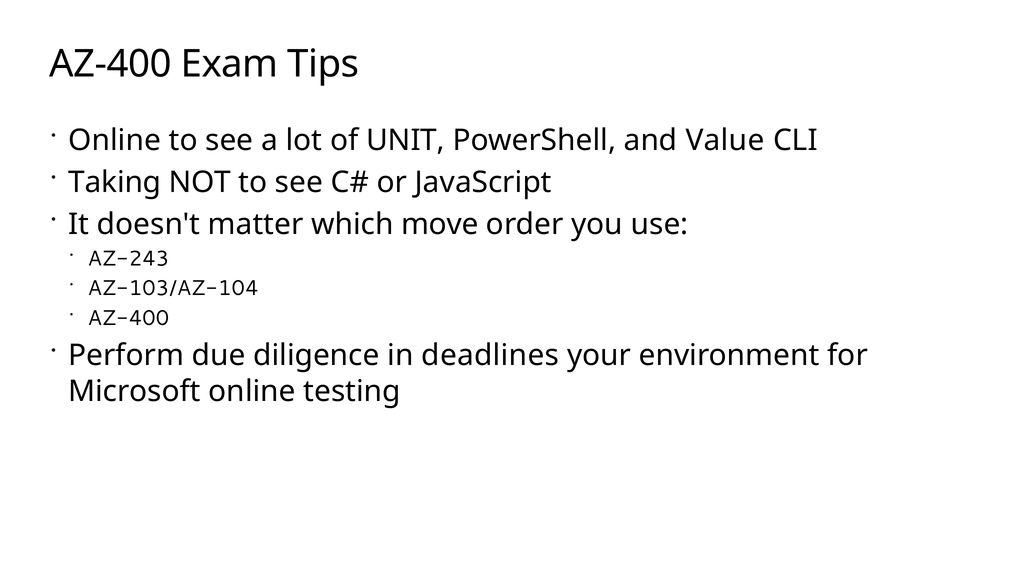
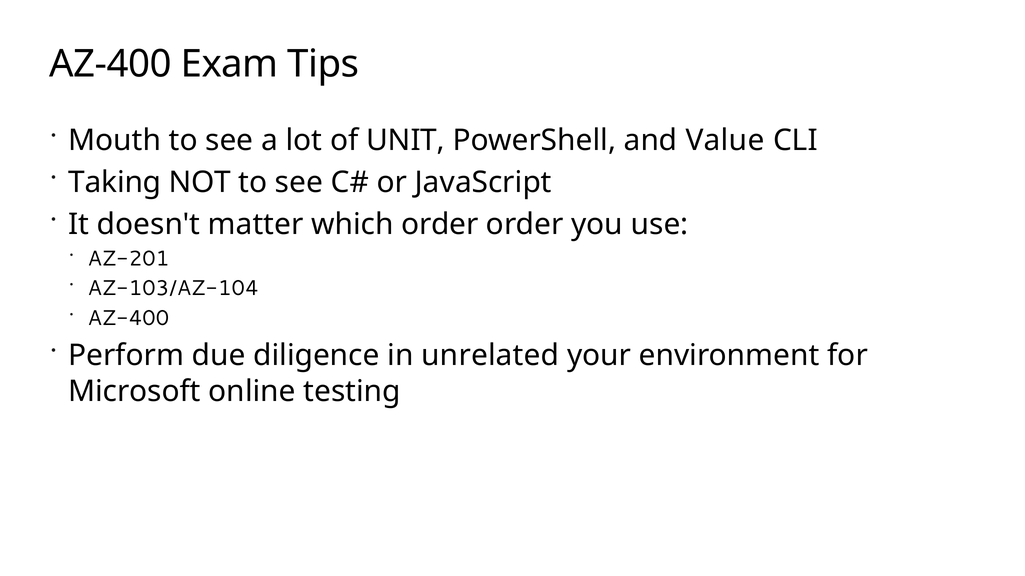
Online: Online -> Mouth (115, 141)
which move: move -> order (440, 224)
AZ-243: AZ-243 -> AZ-201 (128, 259)
deadlines: deadlines -> unrelated (490, 356)
